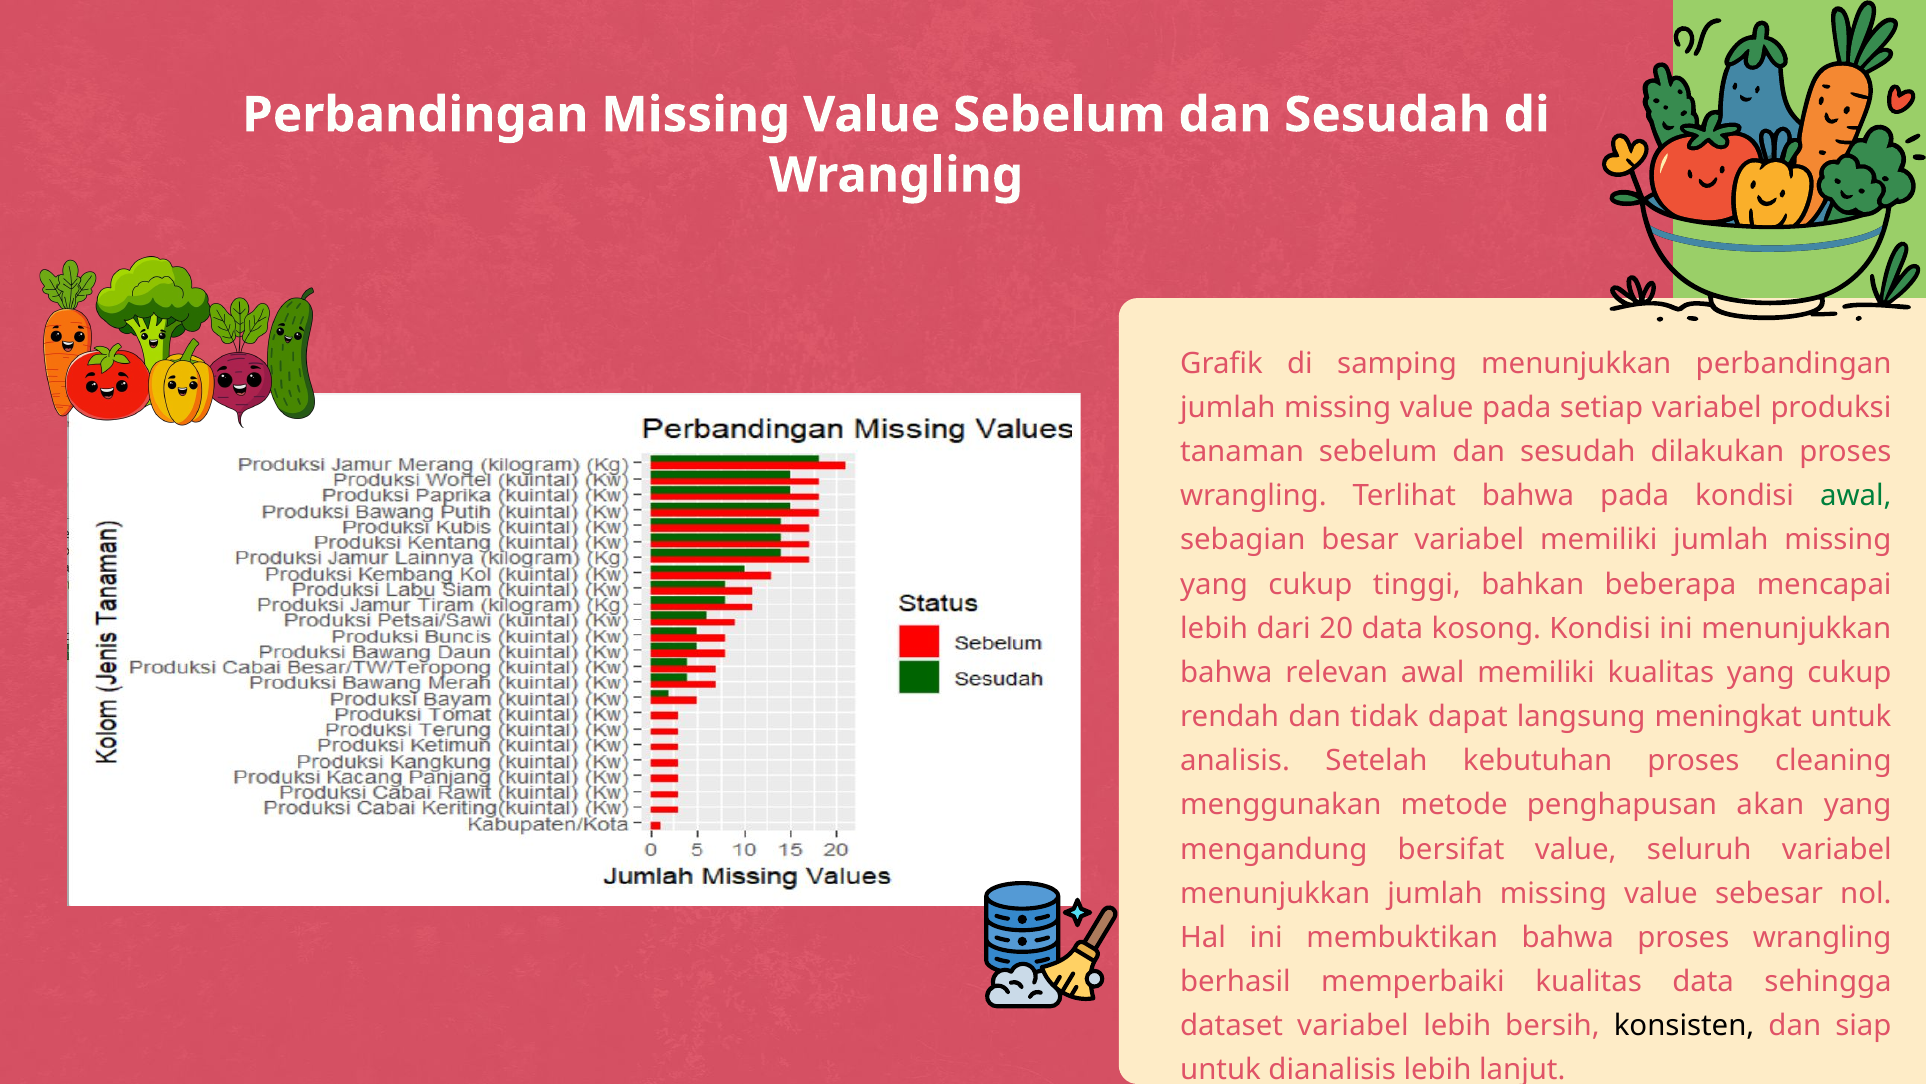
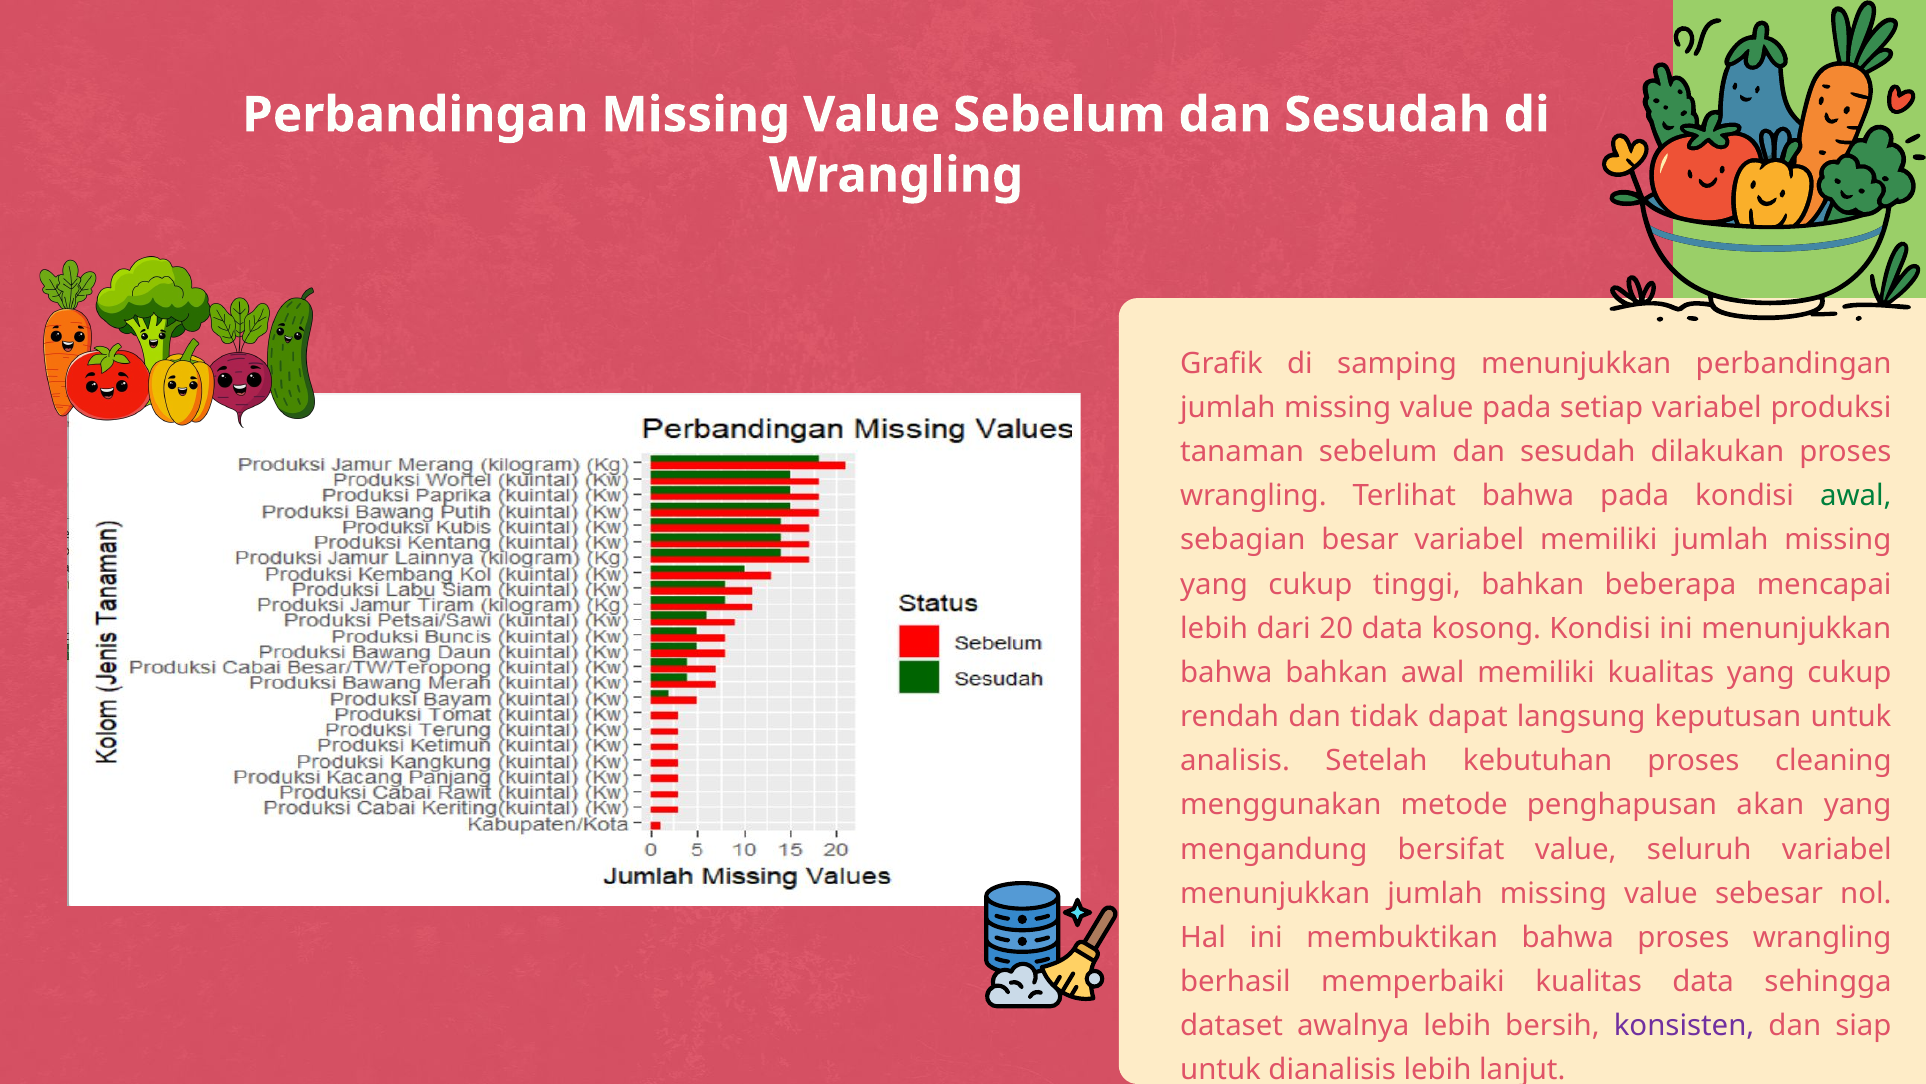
bahwa relevan: relevan -> bahkan (1337, 672)
meningkat: meningkat -> keputusan (1728, 716)
dataset variabel: variabel -> awalnya (1353, 1025)
konsisten colour: black -> purple (1684, 1025)
